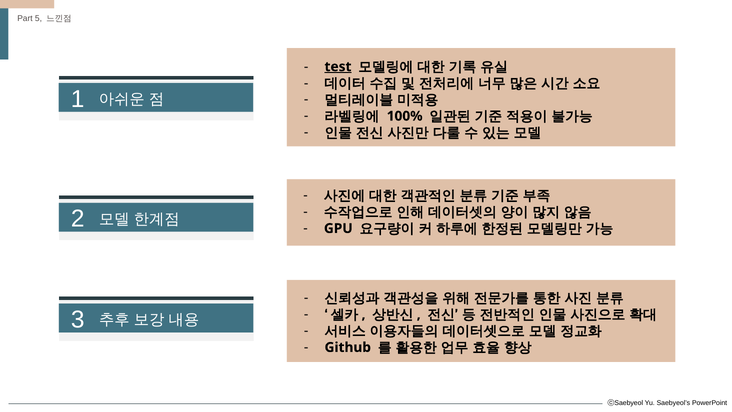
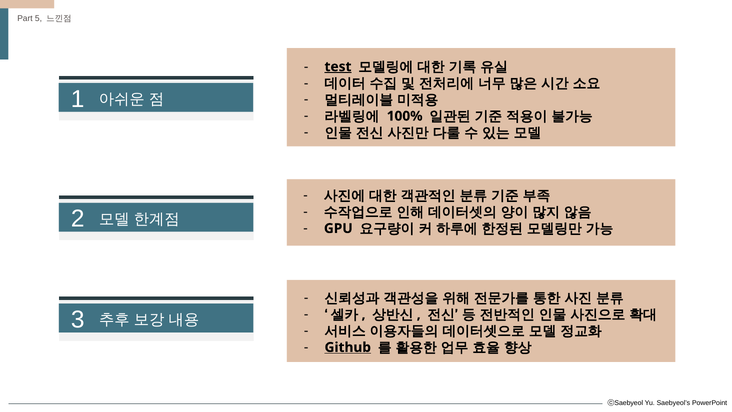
Github underline: none -> present (348, 347)
